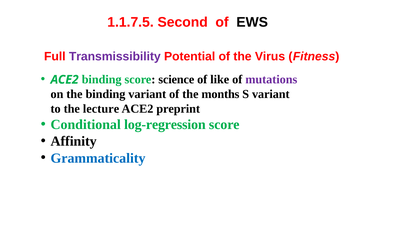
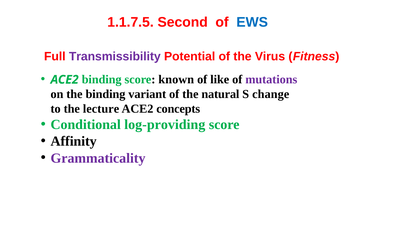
EWS colour: black -> blue (252, 22)
science: science -> known (176, 79)
months: months -> natural (220, 94)
S variant: variant -> change (271, 94)
preprint: preprint -> concepts (178, 109)
log-regression: log-regression -> log-providing (165, 124)
Grammaticality colour: blue -> purple (98, 158)
